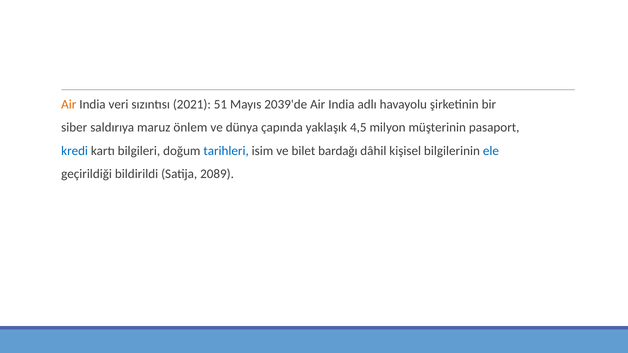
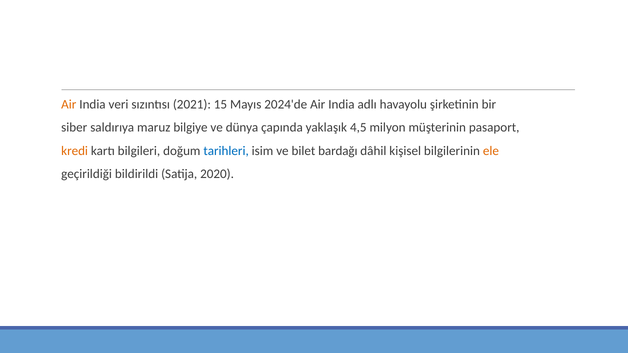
51: 51 -> 15 (220, 104)
2039'de: 2039'de -> 2024'de (286, 104)
önlem: önlem -> bilgiye (190, 128)
kredi colour: blue -> orange (75, 151)
ele colour: blue -> orange (491, 151)
2089: 2089 -> 2020 (217, 174)
